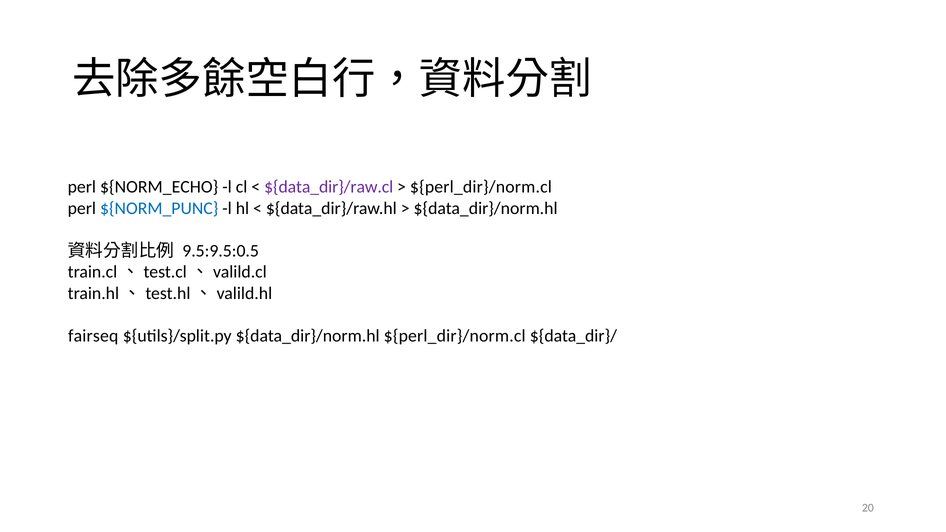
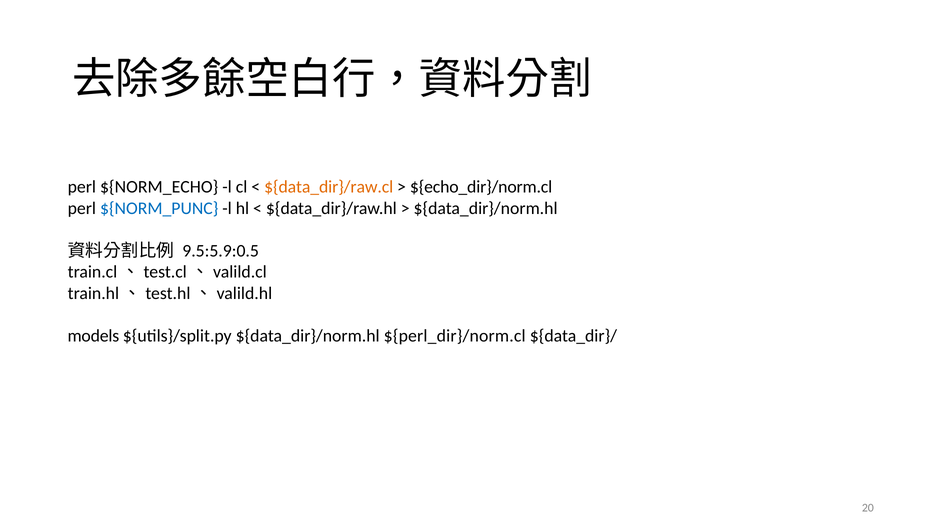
${data_dir}/raw.cl colour: purple -> orange (329, 187)
${perl_dir}/norm.cl: ${perl_dir}/norm.cl -> ${echo_dir}/norm.cl (481, 187)
9.5:9.5:0.5: 9.5:9.5:0.5 -> 9.5:5.9:0.5 (221, 251)
fairseq: fairseq -> models (93, 336)
